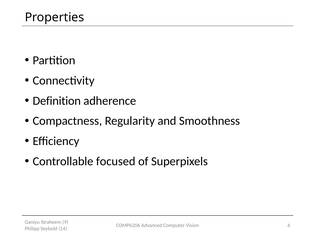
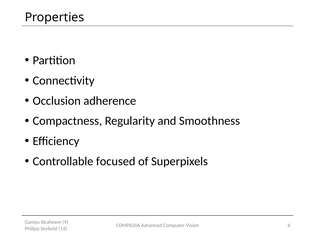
Definition: Definition -> Occlusion (57, 101)
